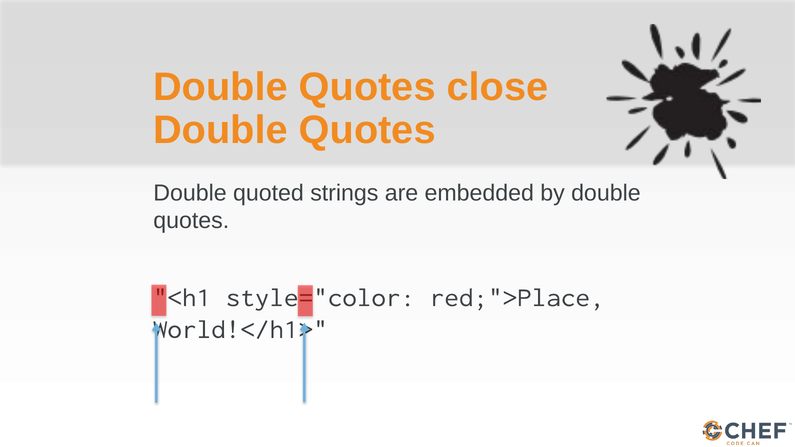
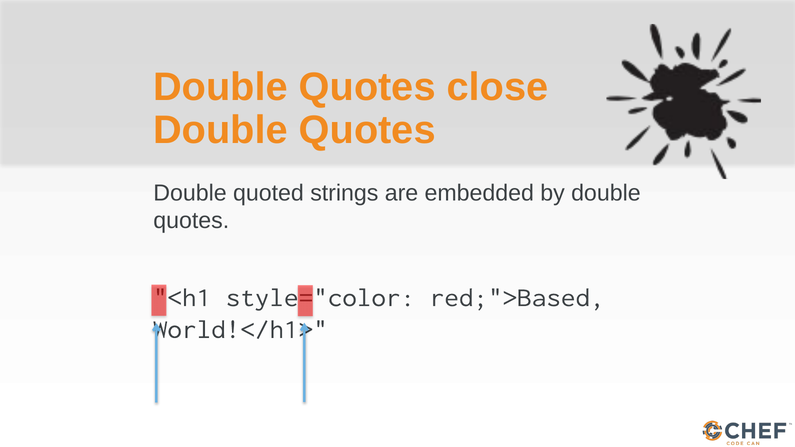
red;">Place: red;">Place -> red;">Based (517, 297)
